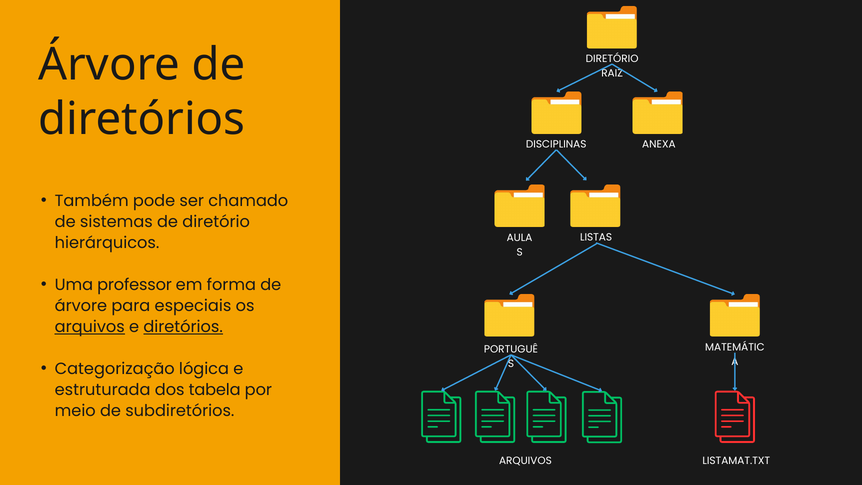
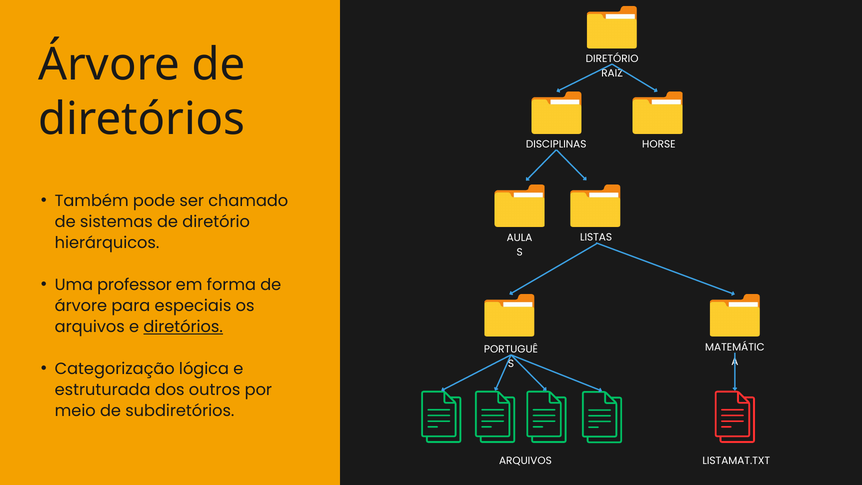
ANEXA: ANEXA -> HORSE (659, 144)
arquivos underline: present -> none (90, 327)
tabela: tabela -> outros (215, 390)
